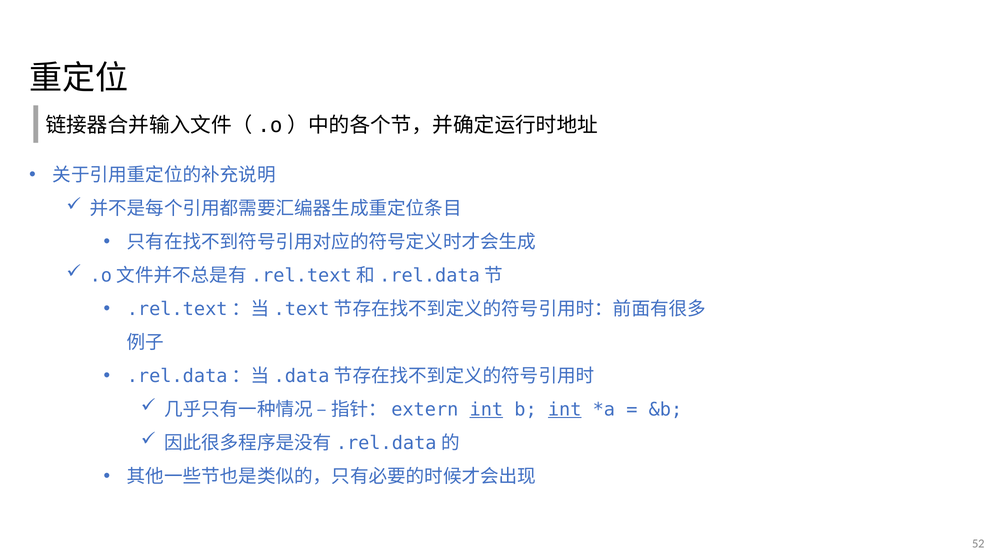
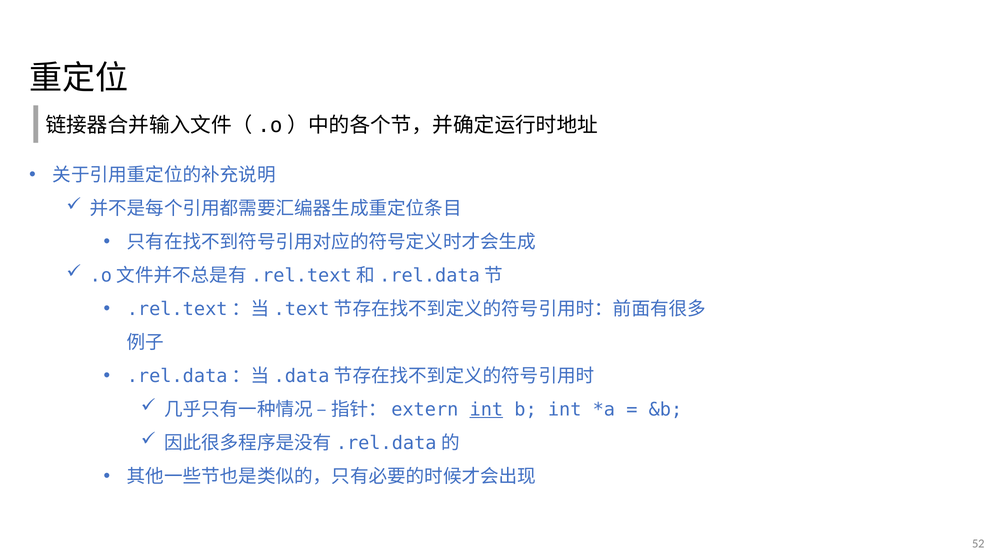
int underline: present -> none (565, 410)
